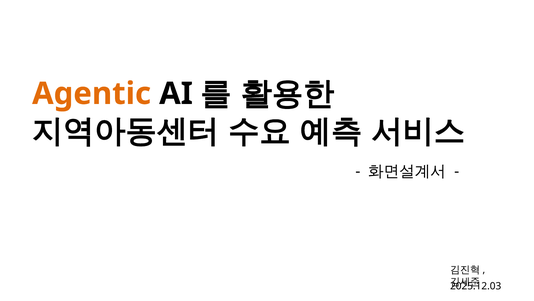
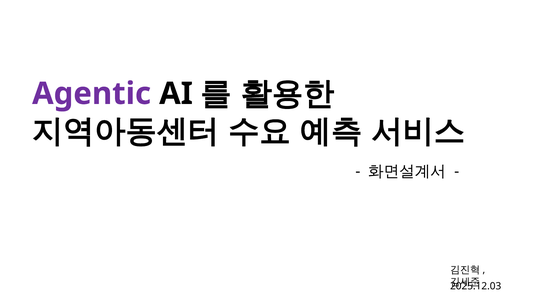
Agentic colour: orange -> purple (92, 93)
